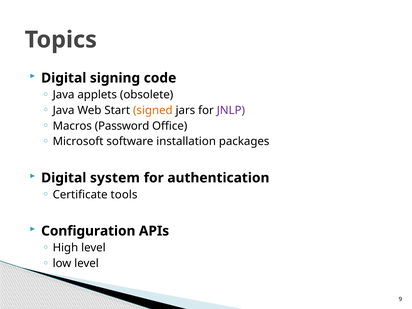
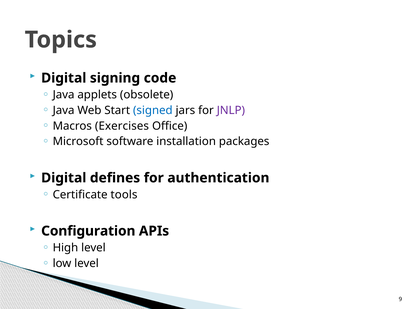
signed colour: orange -> blue (153, 110)
Password: Password -> Exercises (122, 126)
system: system -> defines (115, 178)
